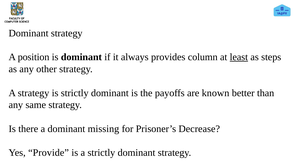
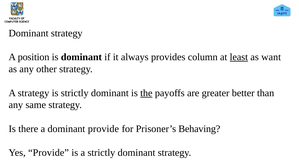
steps: steps -> want (271, 57)
the underline: none -> present (146, 93)
known: known -> greater (216, 93)
dominant missing: missing -> provide (103, 129)
Decrease: Decrease -> Behaving (199, 129)
